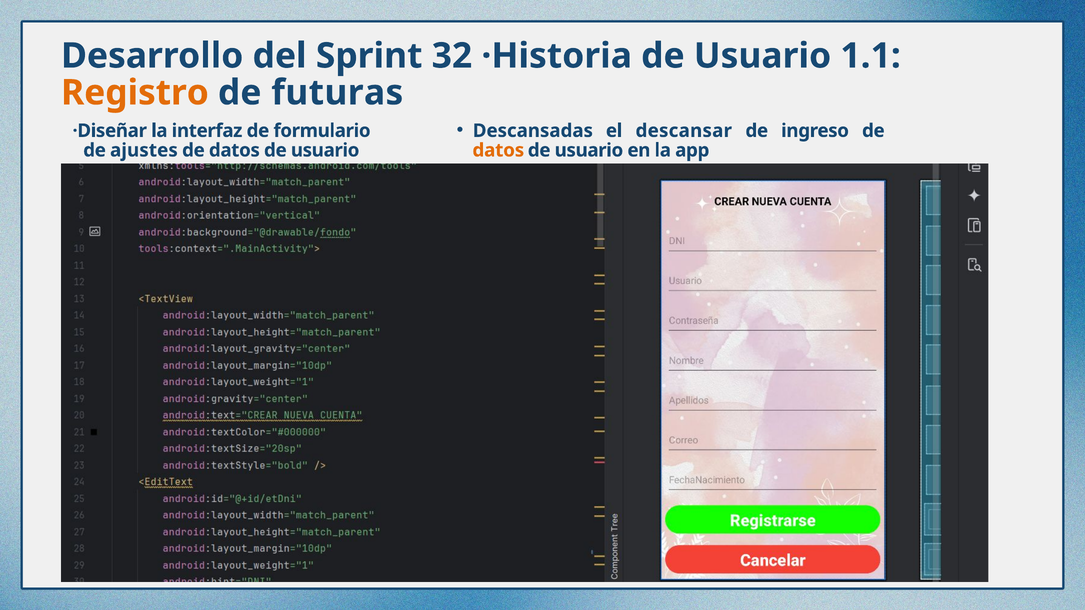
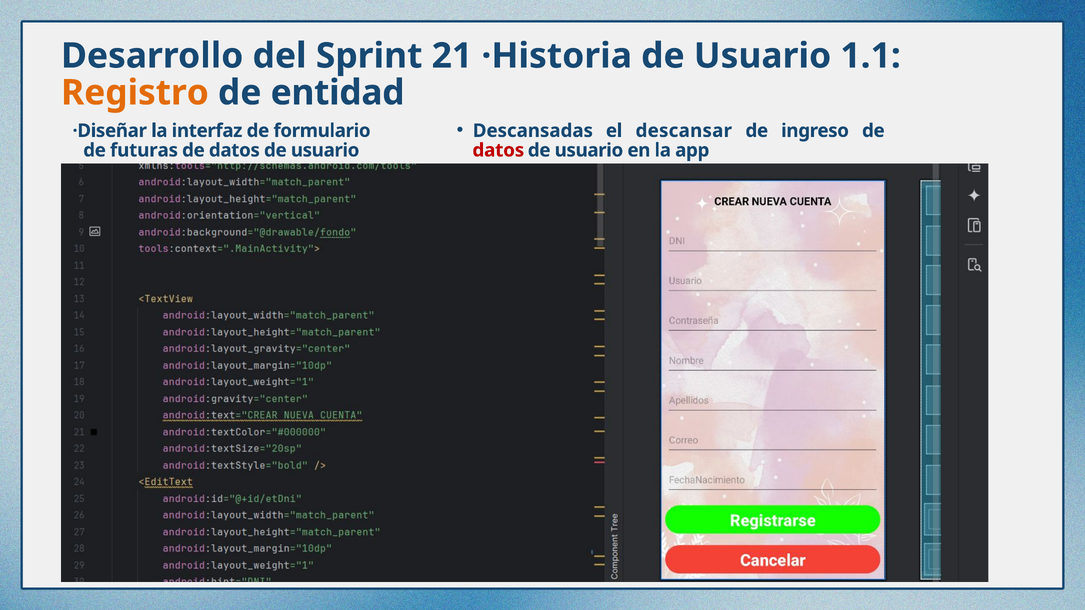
32: 32 -> 21 (452, 56)
futuras: futuras -> entidad (338, 93)
ajustes: ajustes -> futuras (144, 150)
datos colour: orange -> red (498, 150)
